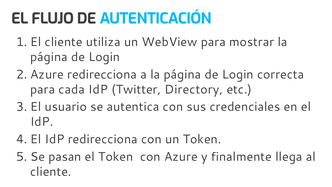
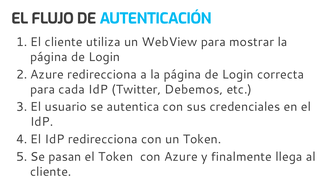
Directory: Directory -> Debemos (194, 89)
